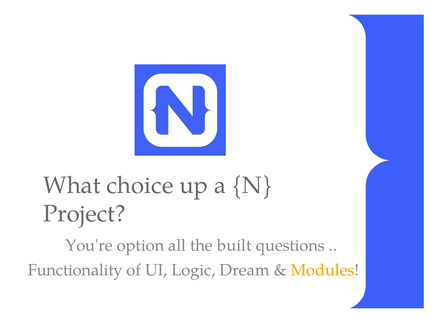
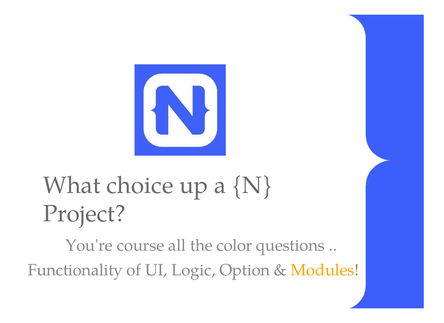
option: option -> course (141, 246)
built: built -> color (234, 246)
Dream: Dream -> Option (245, 271)
